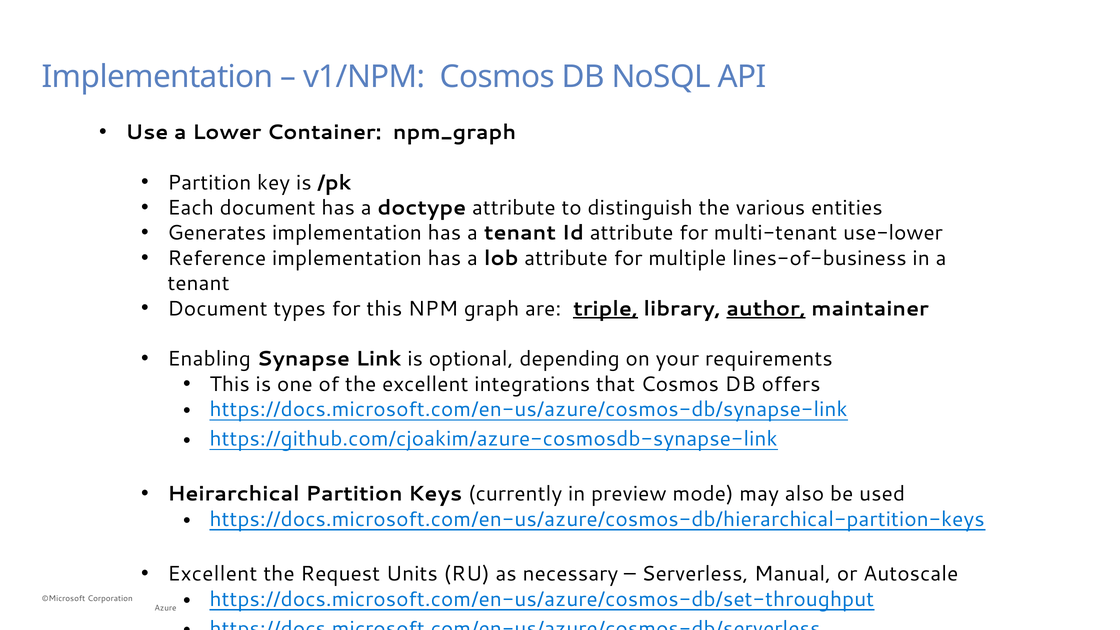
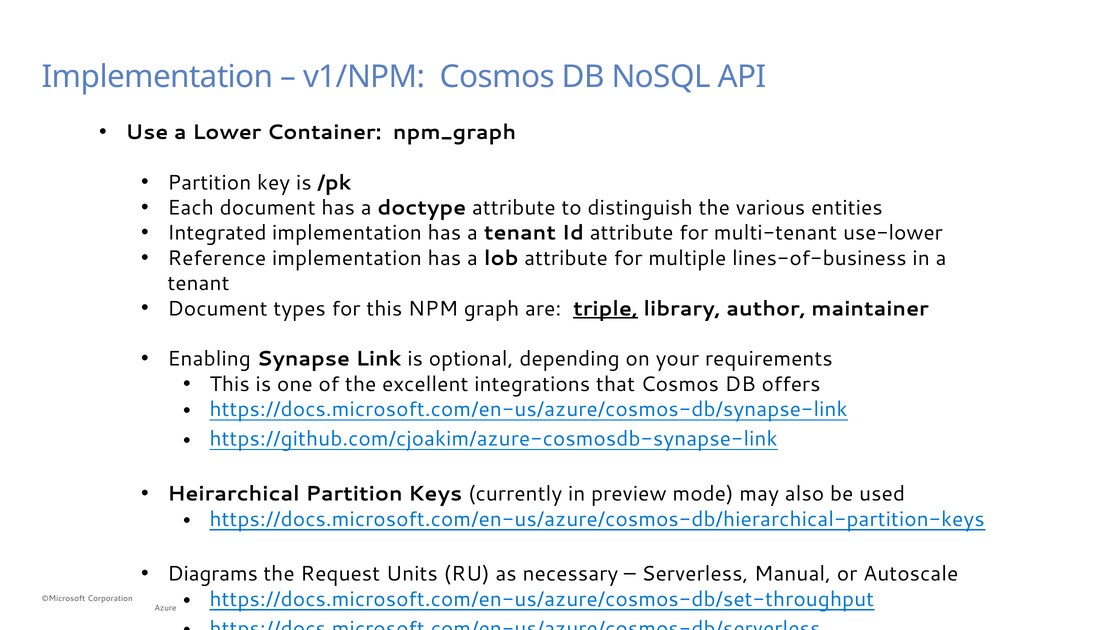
Generates: Generates -> Integrated (217, 233)
author underline: present -> none (766, 309)
Excellent: Excellent -> Diagrams (213, 574)
